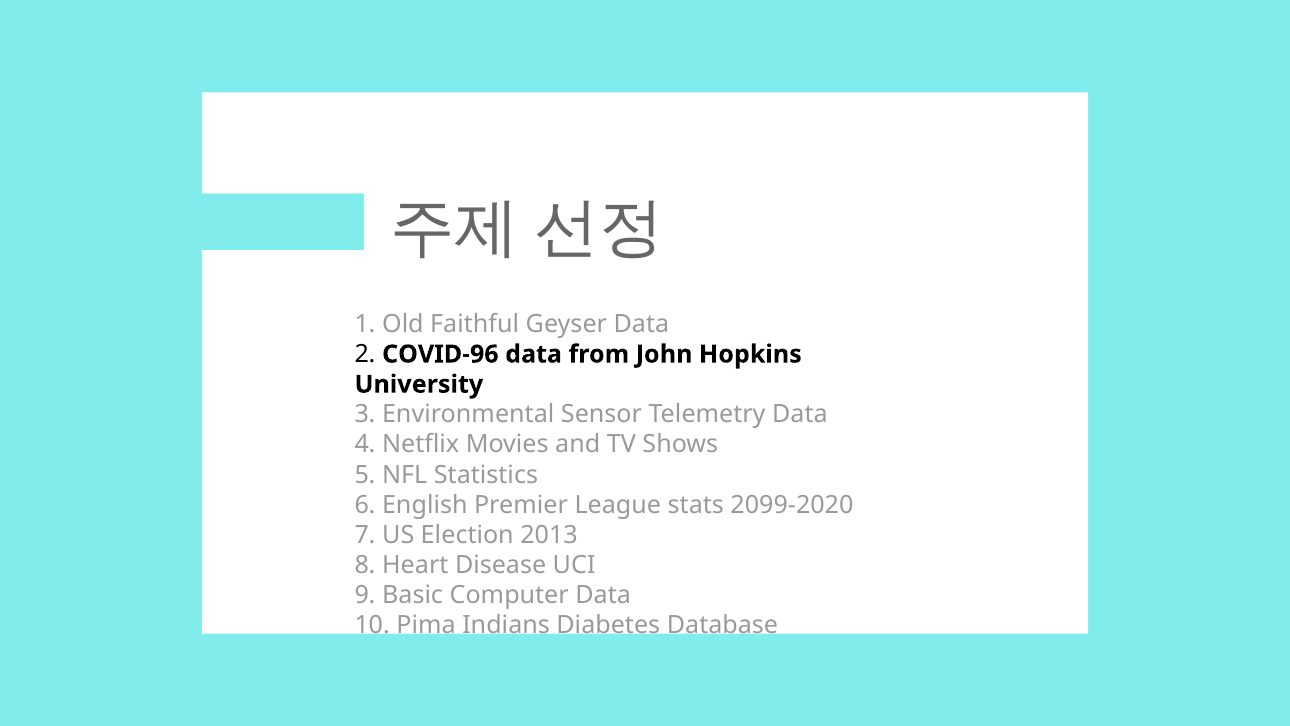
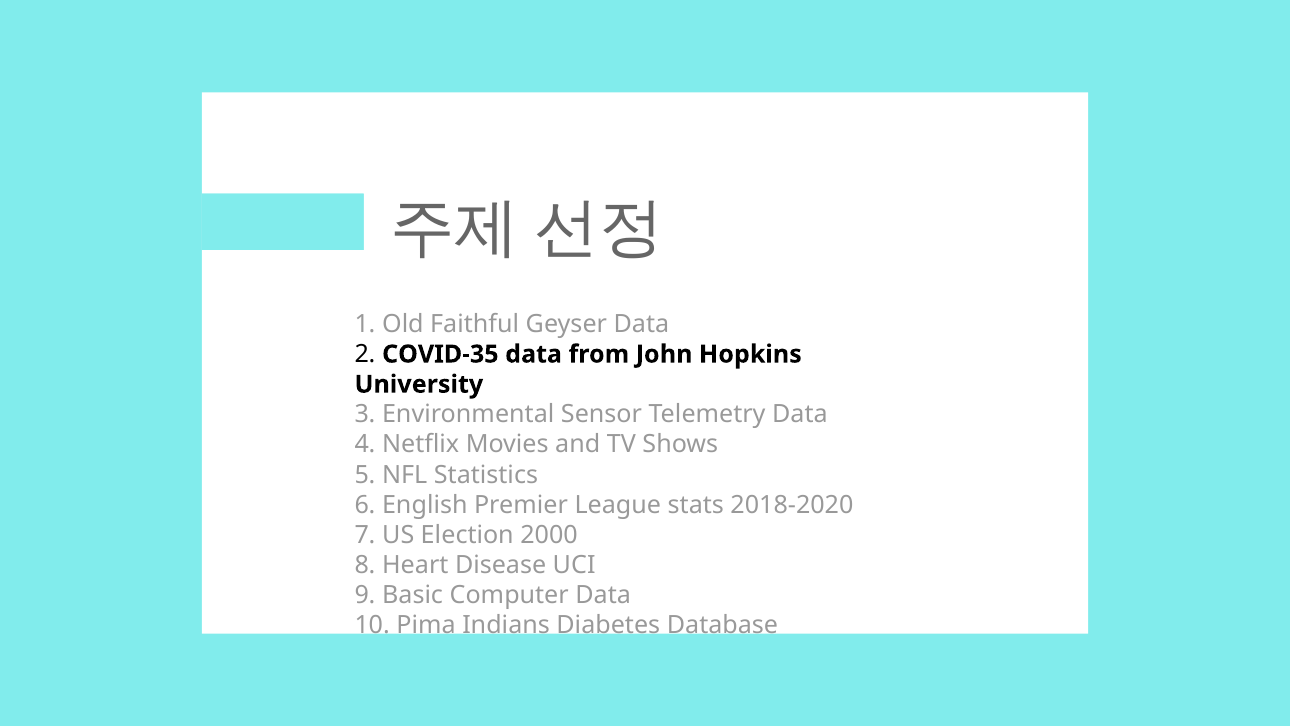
COVID-96: COVID-96 -> COVID-35 (440, 354)
2099-2020: 2099-2020 -> 2018-2020 (792, 505)
2013: 2013 -> 2000 (549, 535)
